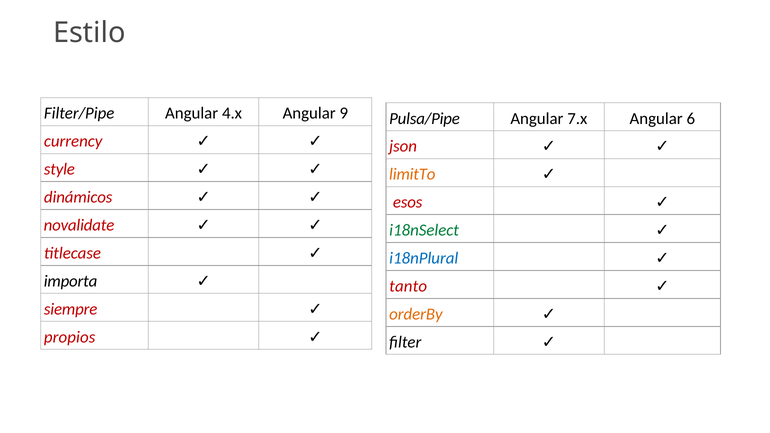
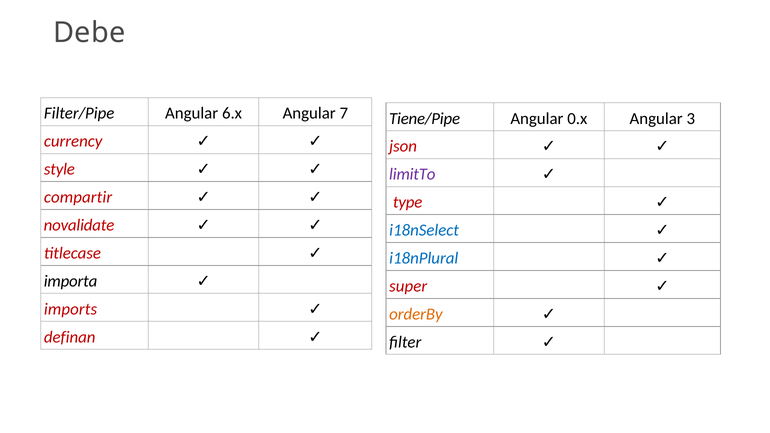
Estilo: Estilo -> Debe (89, 33)
4.x: 4.x -> 6.x (232, 113)
9: 9 -> 7 (344, 113)
Pulsa/Pipe: Pulsa/Pipe -> Tiene/Pipe (425, 119)
7.x: 7.x -> 0.x (577, 119)
6: 6 -> 3 (691, 119)
limitTo colour: orange -> purple (412, 174)
dinámicos: dinámicos -> compartir (78, 197)
esos: esos -> type (408, 202)
i18nSelect colour: green -> blue (424, 230)
tanto: tanto -> super (408, 286)
siempre: siempre -> imports (71, 309)
propios: propios -> definan (70, 337)
